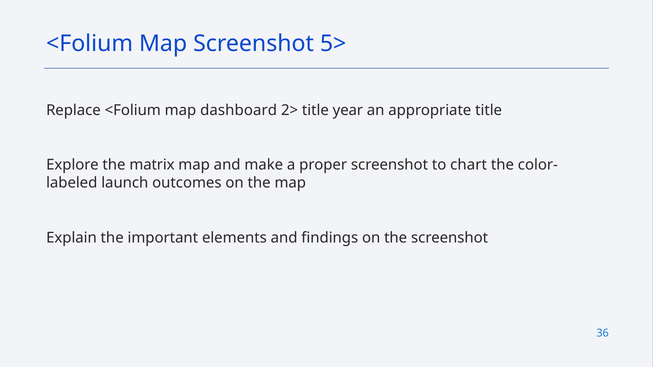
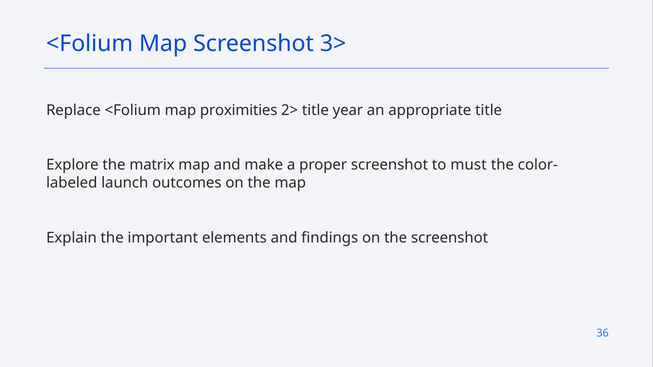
5>: 5> -> 3> (333, 44)
dashboard: dashboard -> proximities (239, 110)
chart: chart -> must (469, 165)
